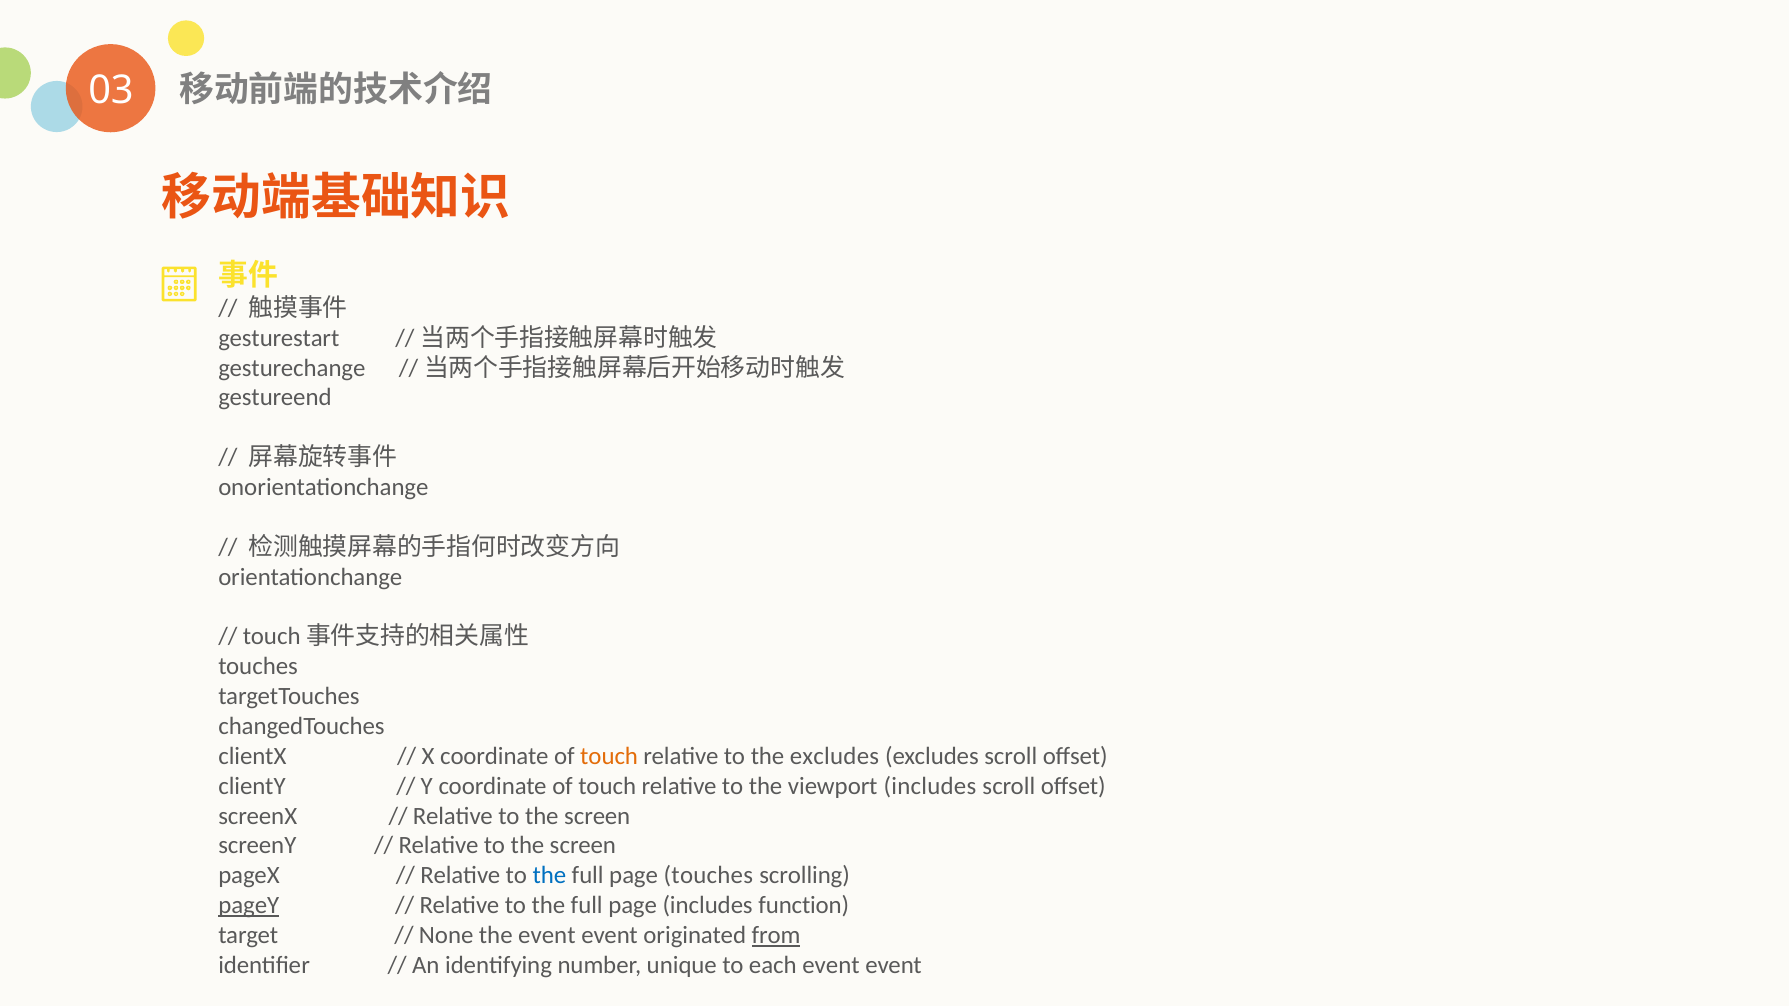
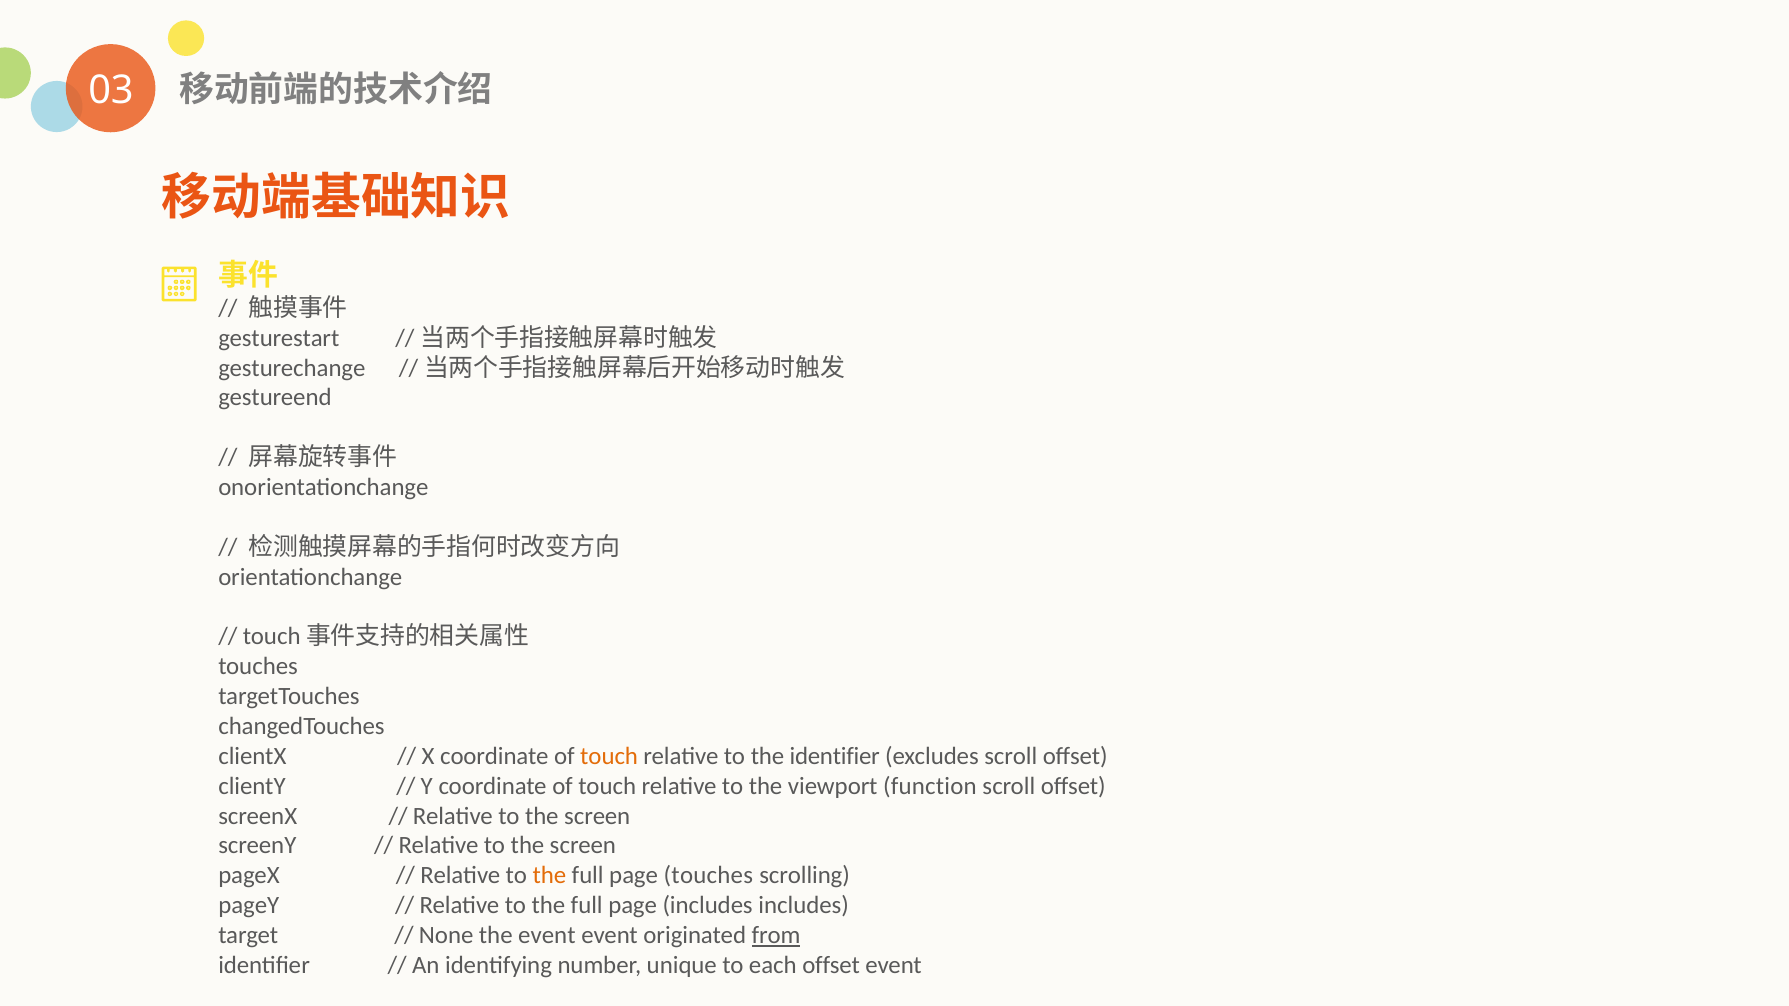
the excludes: excludes -> identifier (835, 756)
viewport includes: includes -> function (930, 786)
the colour: blue -> orange (549, 876)
pageY underline: present -> none (249, 905)
includes function: function -> includes (804, 905)
each event: event -> offset (831, 965)
